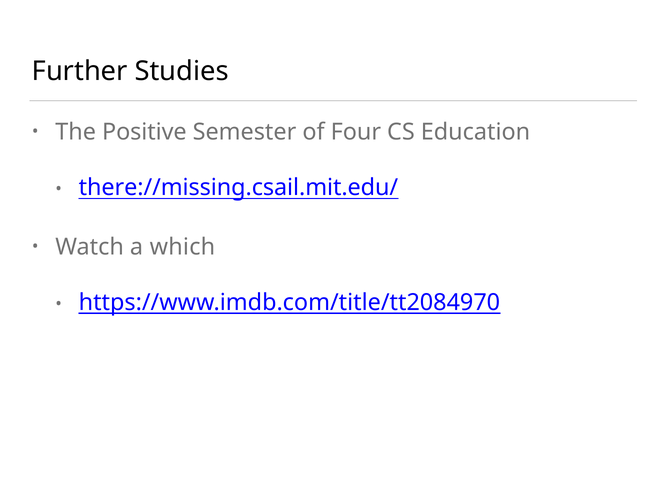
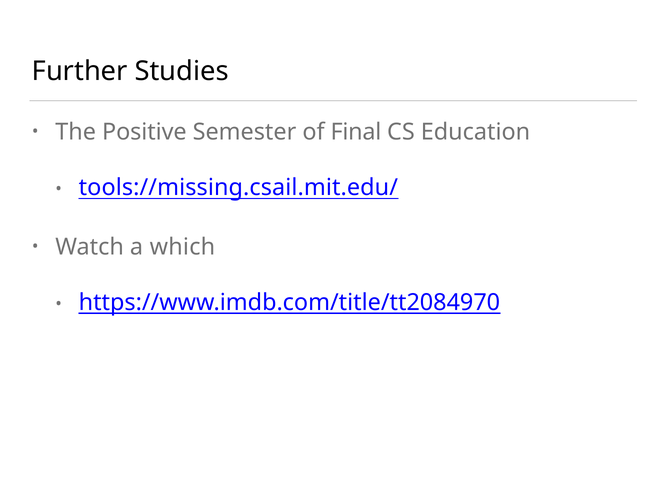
Four: Four -> Final (356, 132)
there://missing.csail.mit.edu/: there://missing.csail.mit.edu/ -> tools://missing.csail.mit.edu/ (238, 188)
